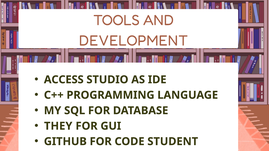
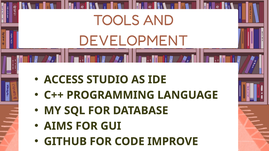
THEY: THEY -> AIMS (58, 126)
STUDENT: STUDENT -> IMPROVE (173, 142)
